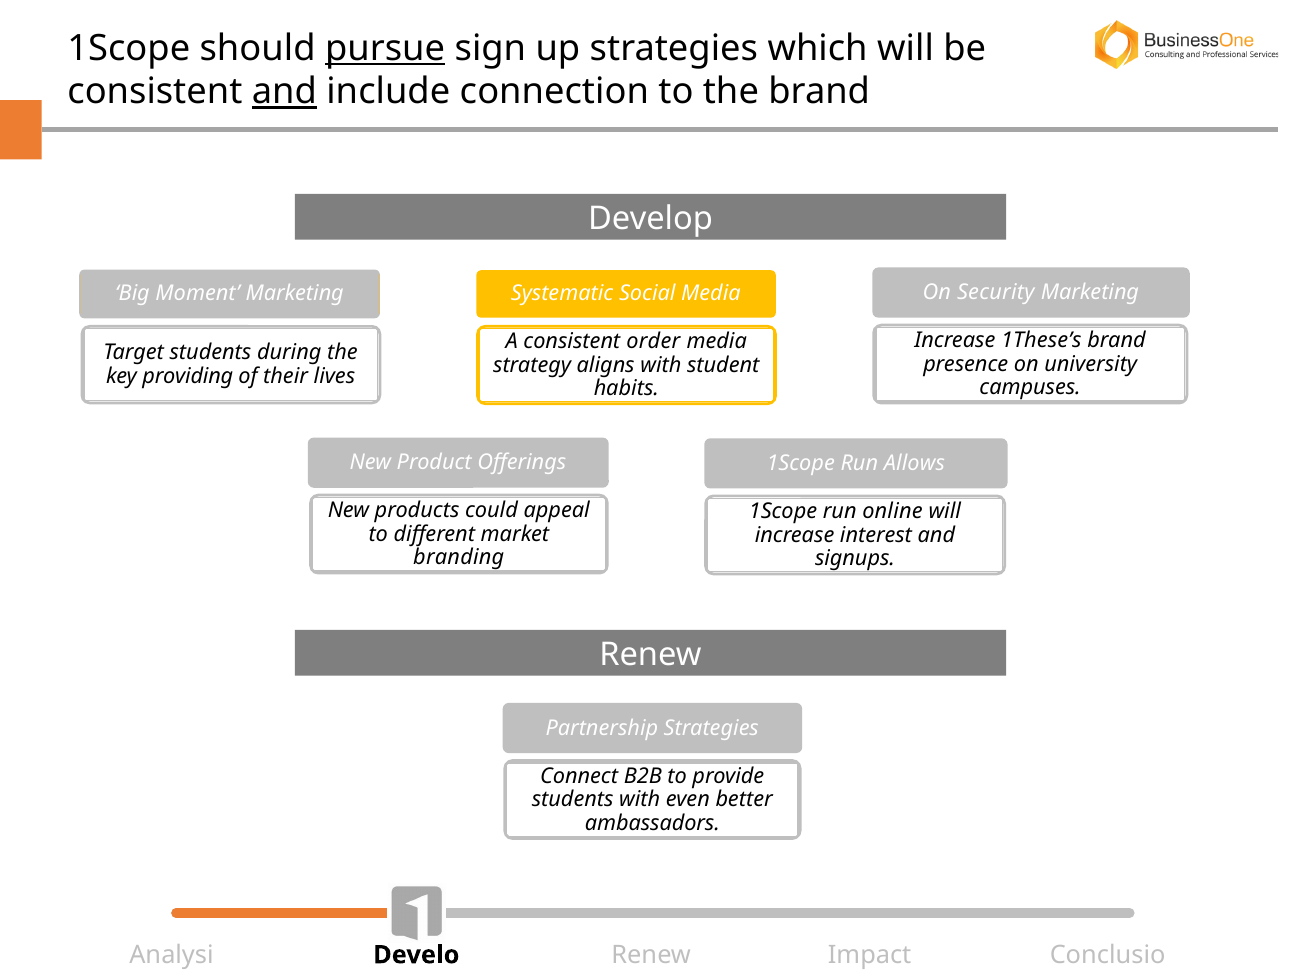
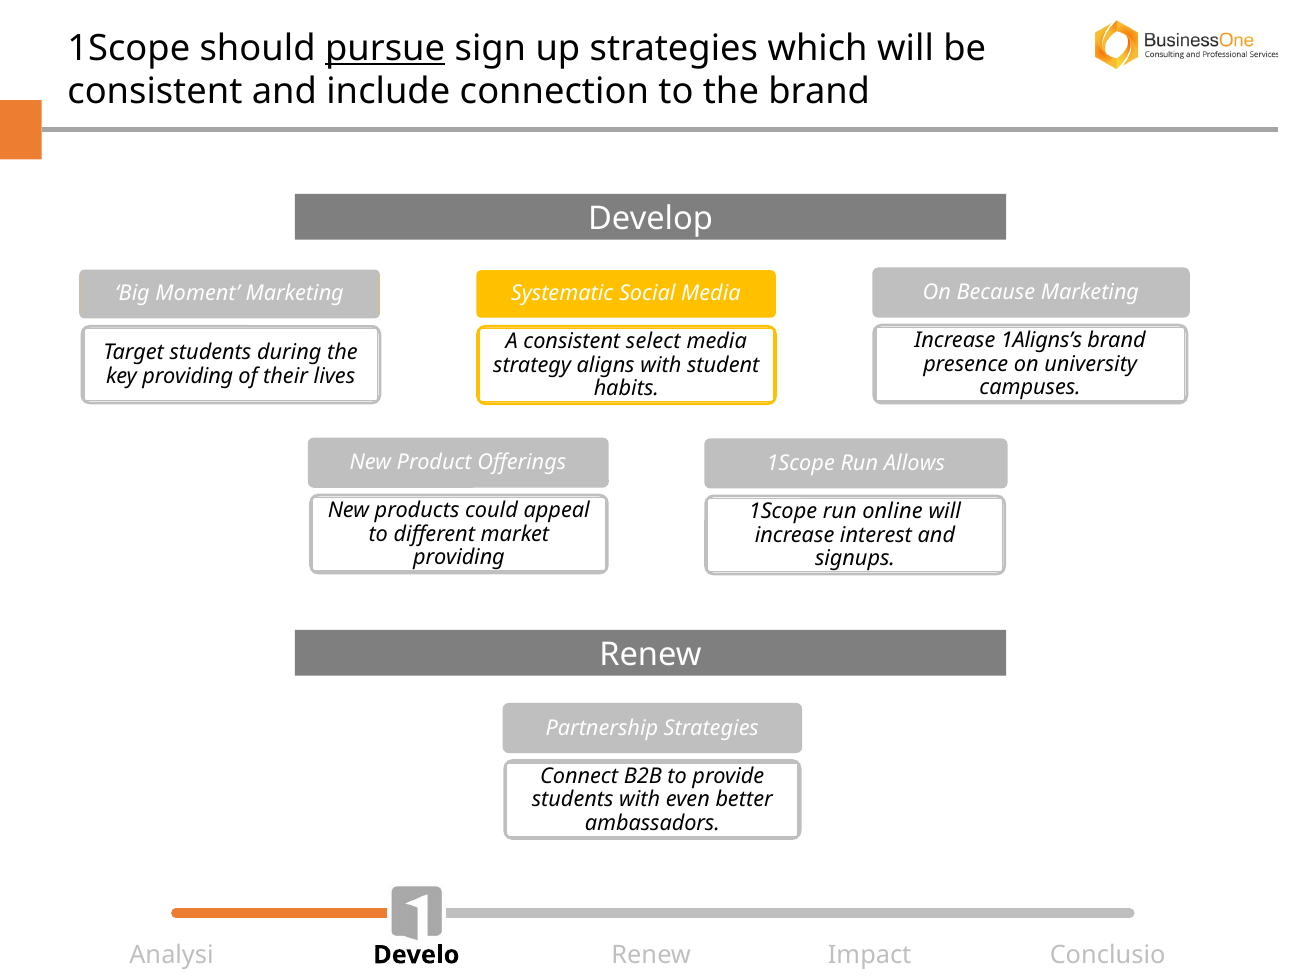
and underline: present -> none (284, 92)
Security: Security -> Because (996, 292)
1These’s: 1These’s -> 1Aligns’s (1041, 341)
order: order -> select (653, 341)
branding: branding -> providing (459, 557)
